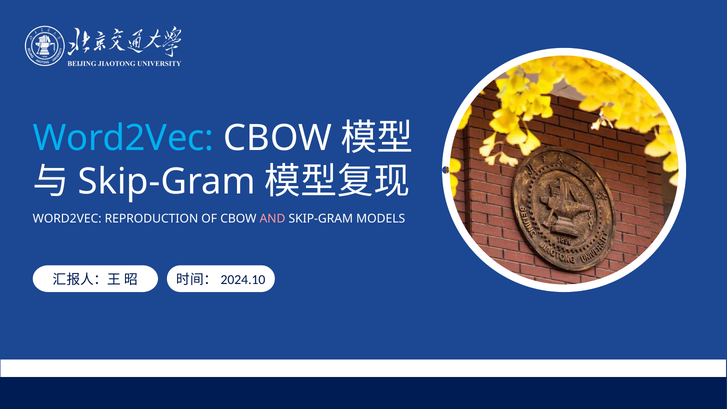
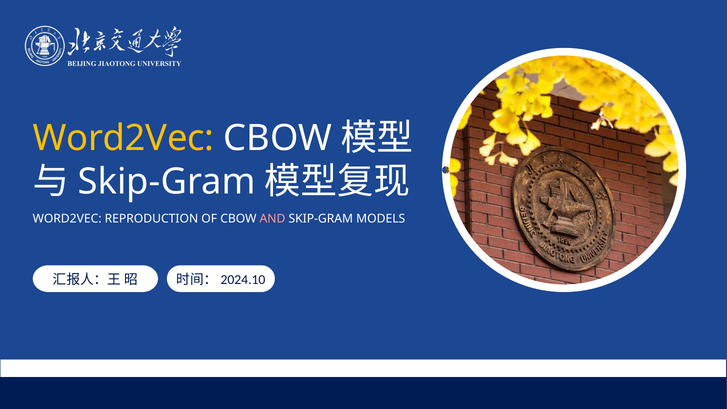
Word2Vec colour: light blue -> yellow (123, 138)
